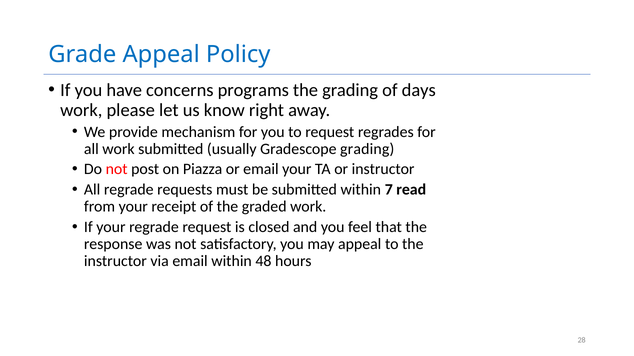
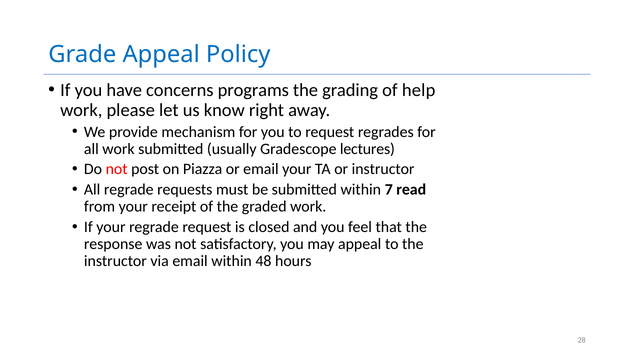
days: days -> help (419, 90)
Gradescope grading: grading -> lectures (367, 149)
